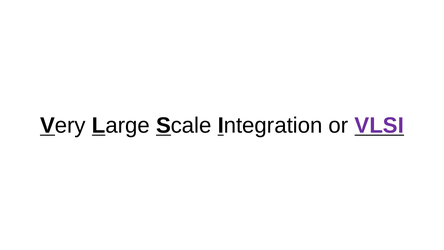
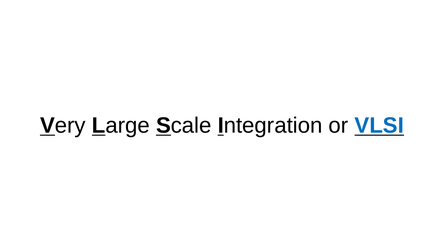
VLSI colour: purple -> blue (379, 125)
